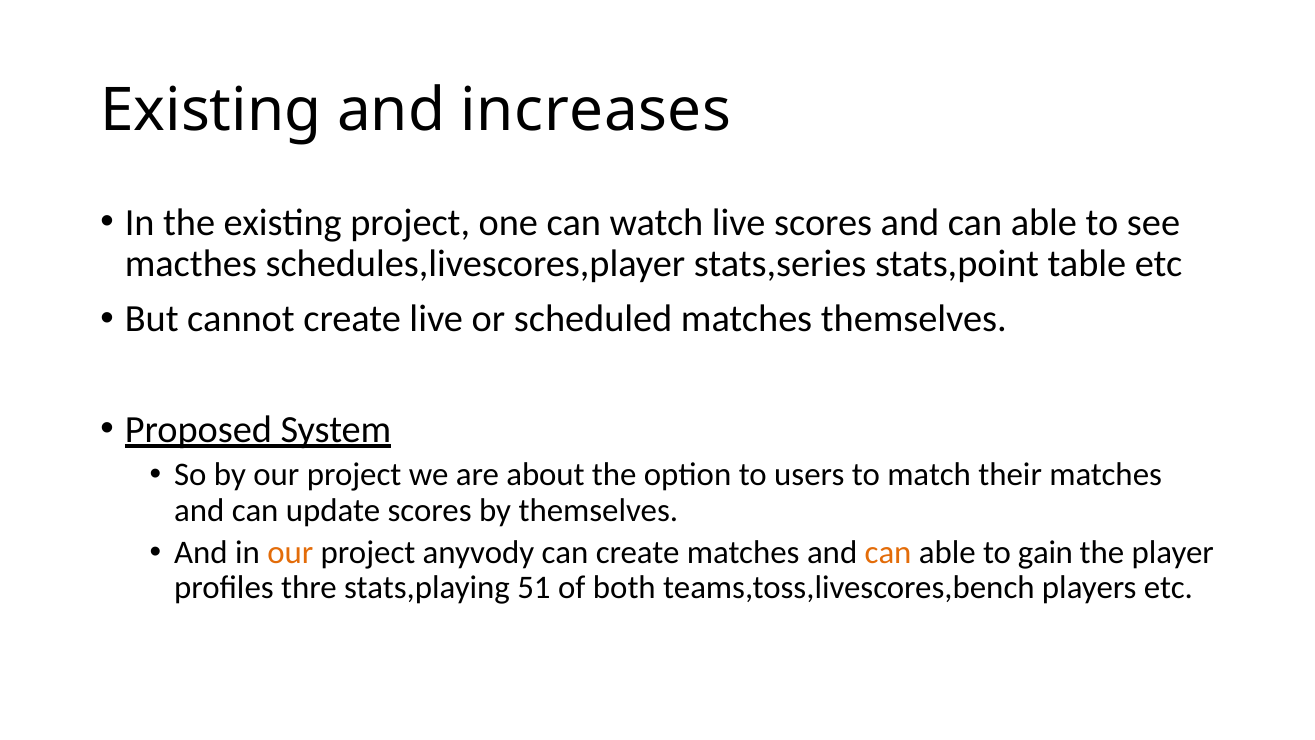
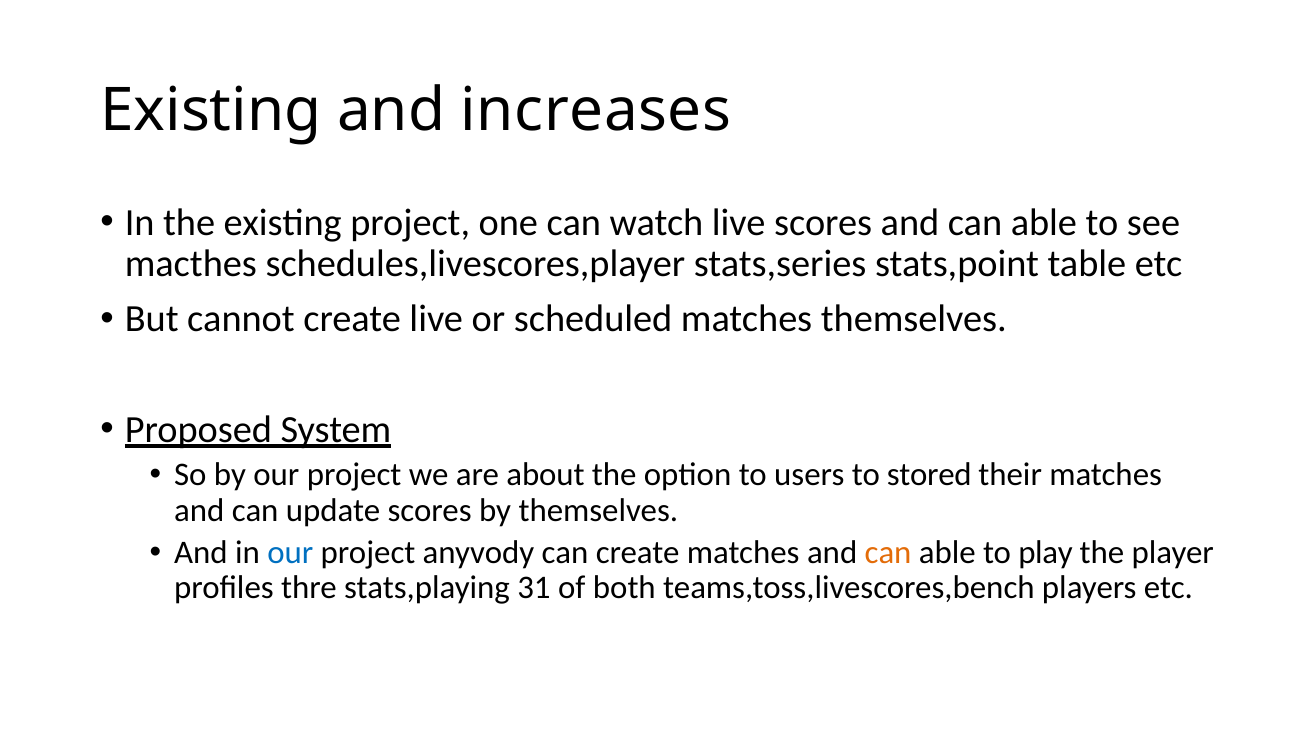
match: match -> stored (929, 475)
our colour: orange -> blue (290, 552)
gain: gain -> play (1045, 552)
51: 51 -> 31 (534, 588)
